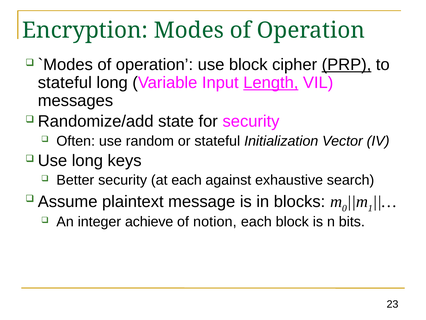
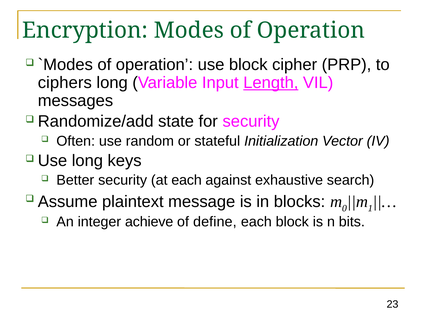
PRP underline: present -> none (347, 65)
stateful: stateful -> ciphers (65, 82)
notion: notion -> define (215, 222)
